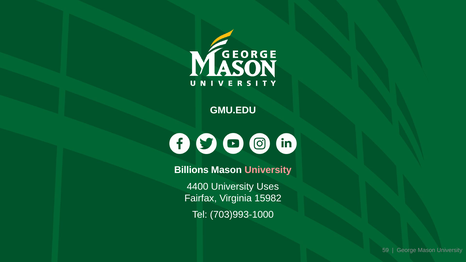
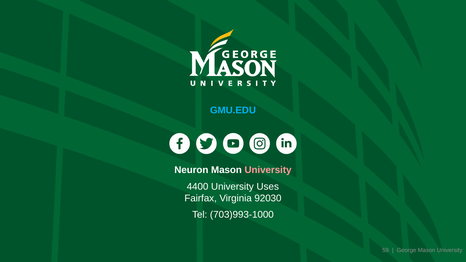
GMU.EDU colour: white -> light blue (233, 110)
Billions: Billions -> Neuron (191, 170)
15982: 15982 -> 92030 (268, 198)
